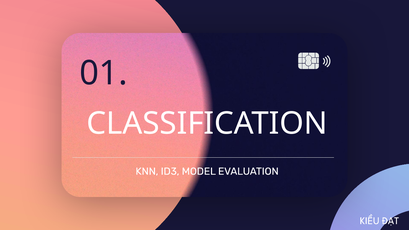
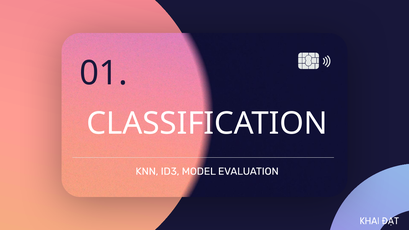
KIỀU: KIỀU -> KHAI (370, 221)
